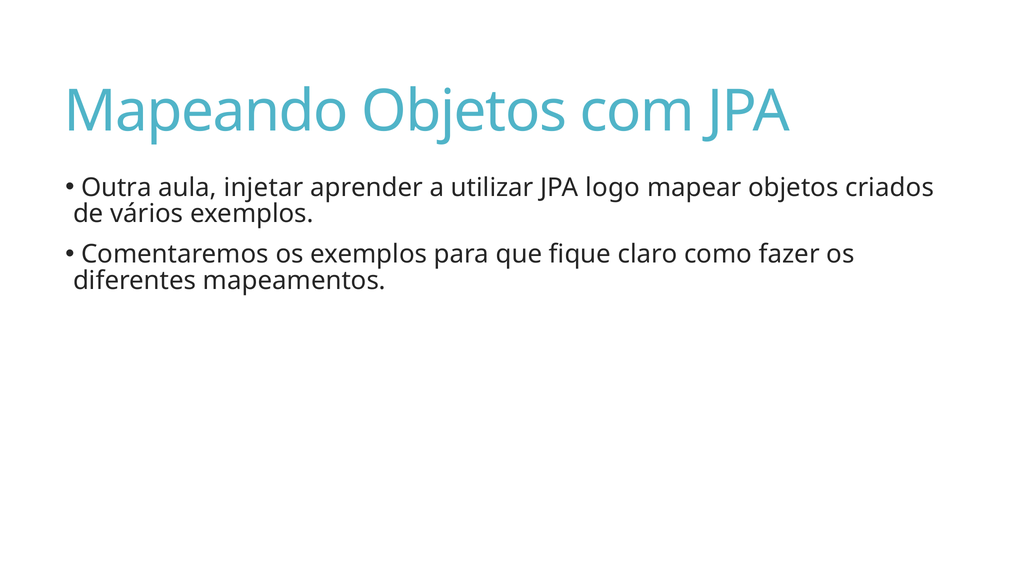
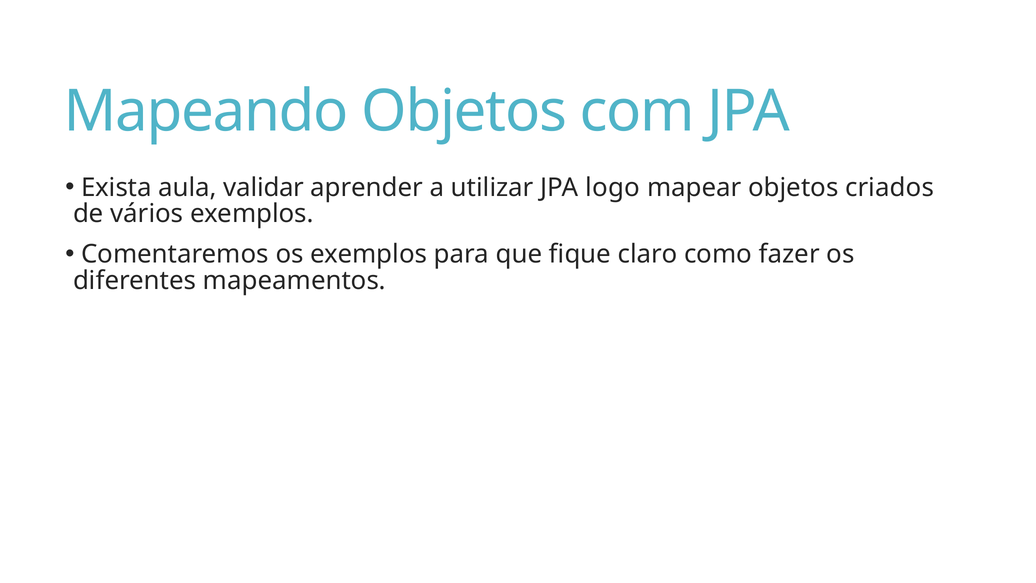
Outra: Outra -> Exista (116, 187)
injetar: injetar -> validar (264, 187)
